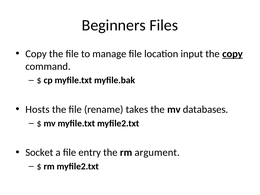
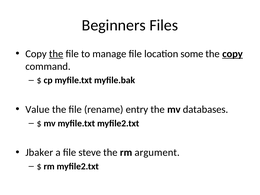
the underline: none -> present (56, 54)
input: input -> some (192, 54)
Hosts: Hosts -> Value (37, 109)
takes: takes -> entry (137, 109)
Socket: Socket -> Jbaker (39, 152)
entry: entry -> steve (90, 152)
